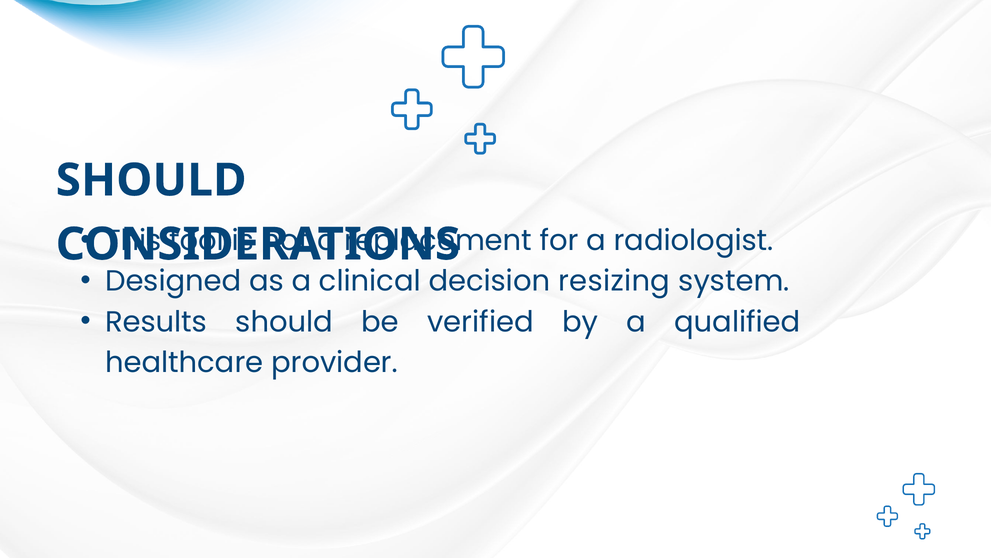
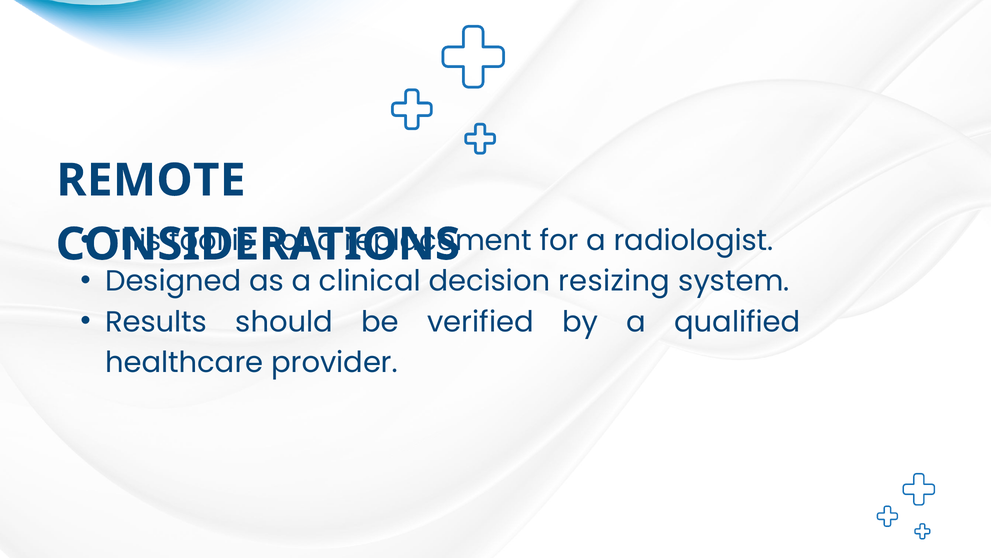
SHOULD: SHOULD -> REMOTE (151, 180)
